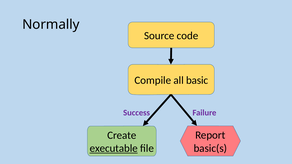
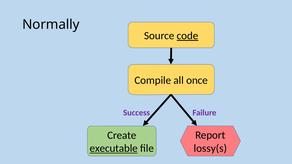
code underline: none -> present (188, 36)
basic: basic -> once (197, 80)
basic(s: basic(s -> lossy(s (210, 148)
